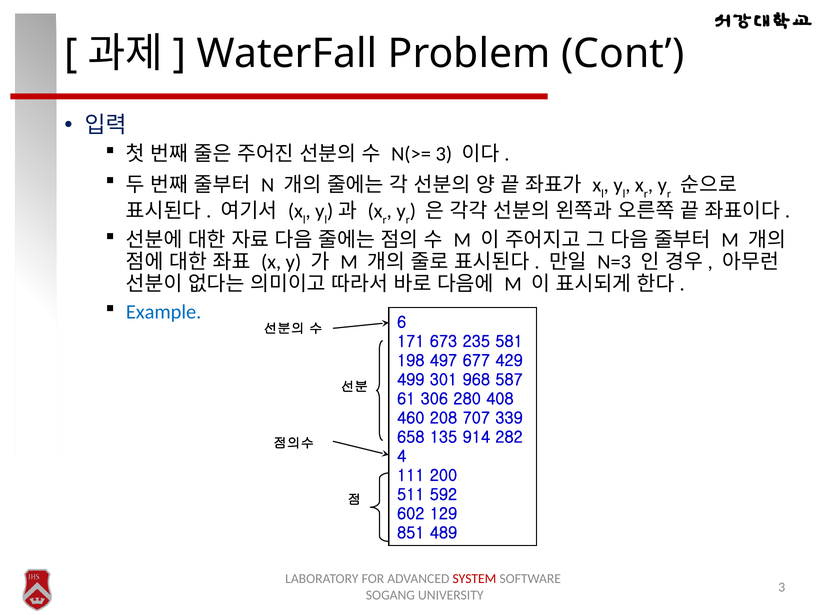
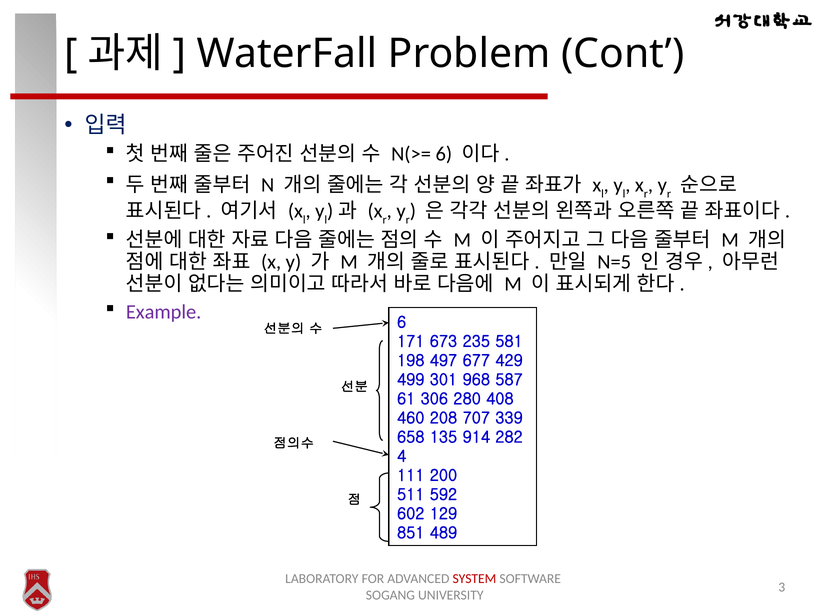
N(>= 3: 3 -> 6 (444, 154)
N=3: N=3 -> N=5 (614, 262)
Example colour: blue -> purple (164, 312)
